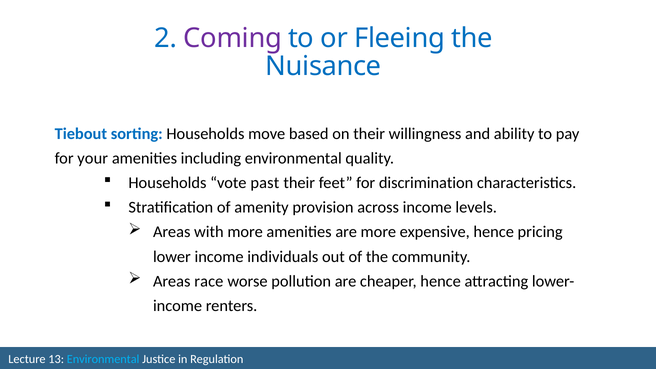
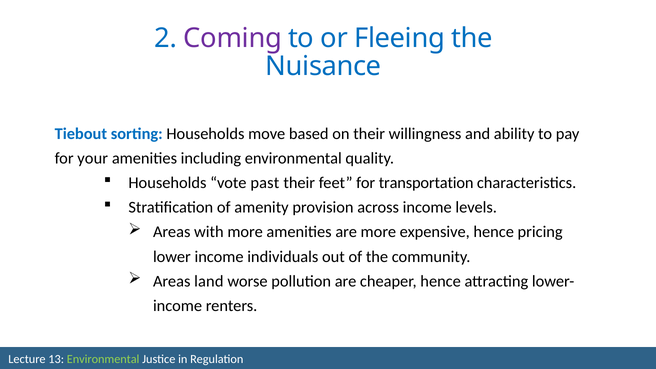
discrimination: discrimination -> transportation (426, 183)
race: race -> land (209, 281)
Environmental colour: light blue -> light green (103, 359)
